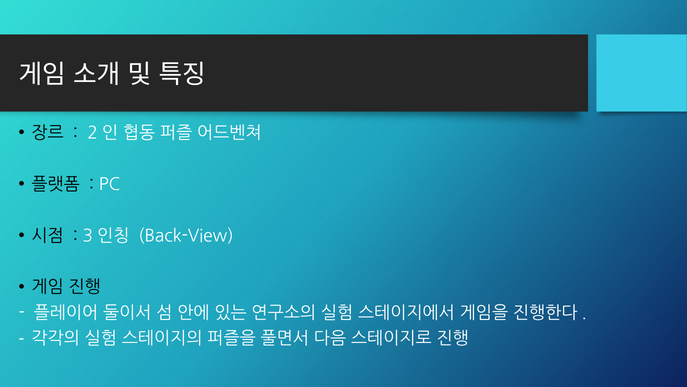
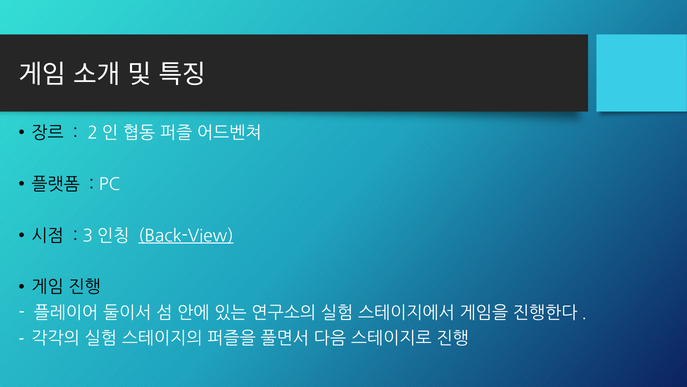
Back-View underline: none -> present (186, 235)
